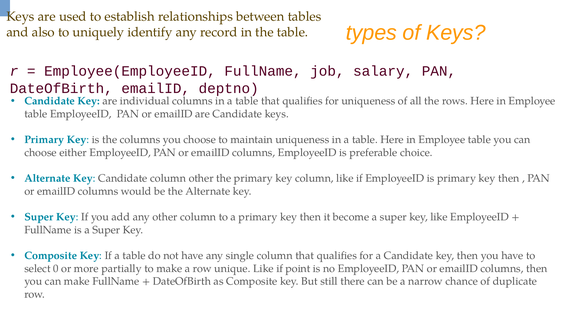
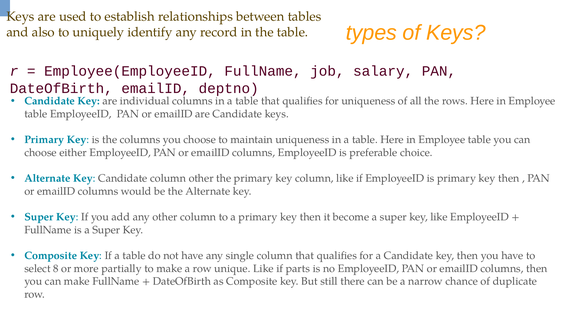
0: 0 -> 8 (56, 268)
point: point -> parts (298, 268)
